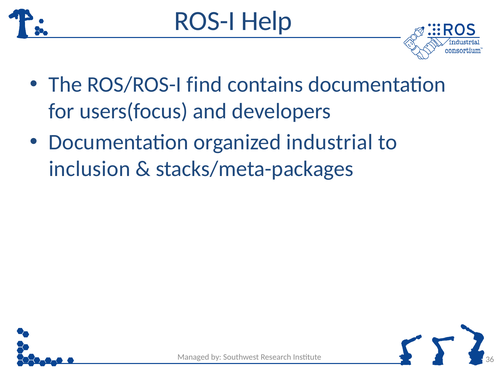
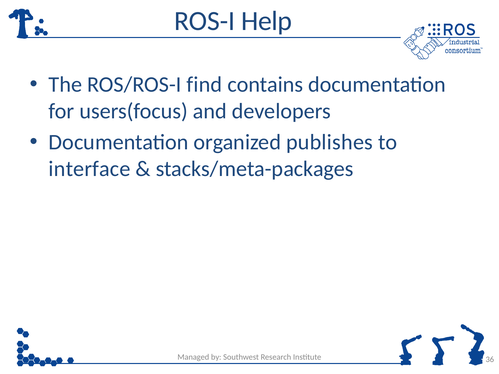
industrial: industrial -> publishes (329, 142)
inclusion: inclusion -> interface (90, 169)
